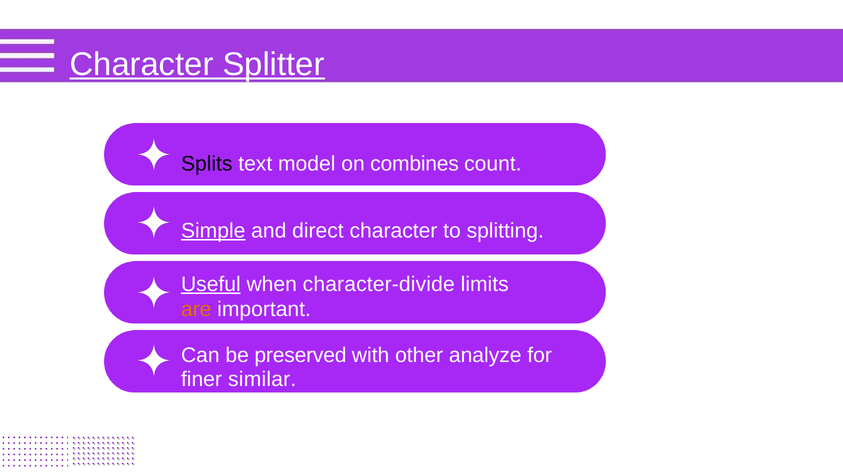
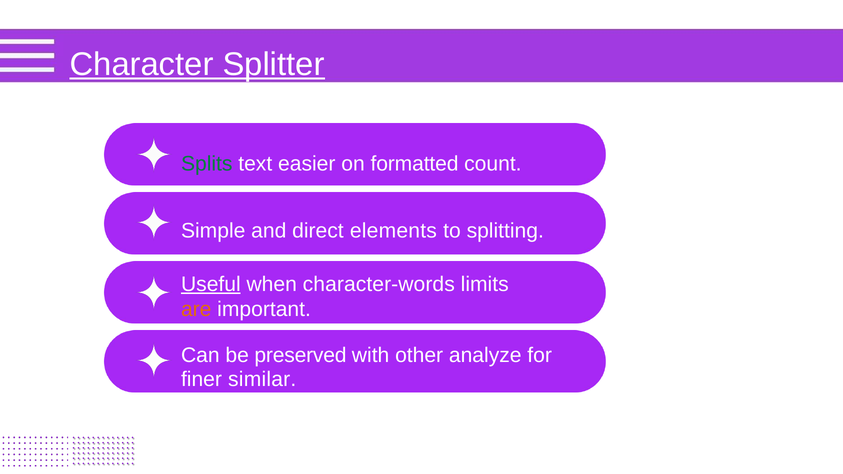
Splits colour: black -> green (207, 164)
model: model -> easier (307, 164)
combines: combines -> formatted (415, 164)
Simple underline: present -> none (213, 231)
direct character: character -> elements (393, 231)
character-divide: character-divide -> character-words (379, 284)
